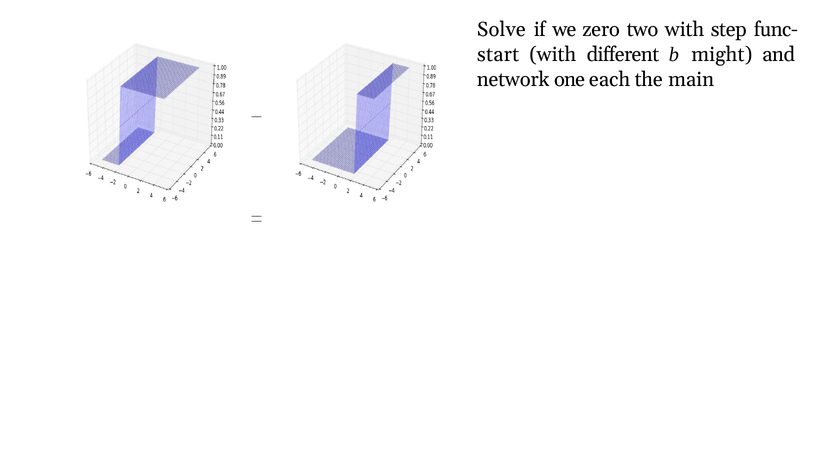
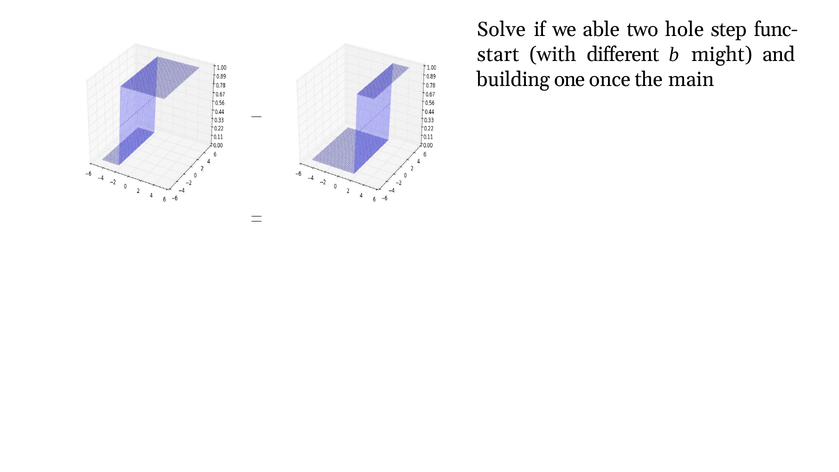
zero: zero -> able (601, 30)
two with: with -> hole (684, 30)
network: network -> building (513, 79)
each: each -> once (610, 79)
